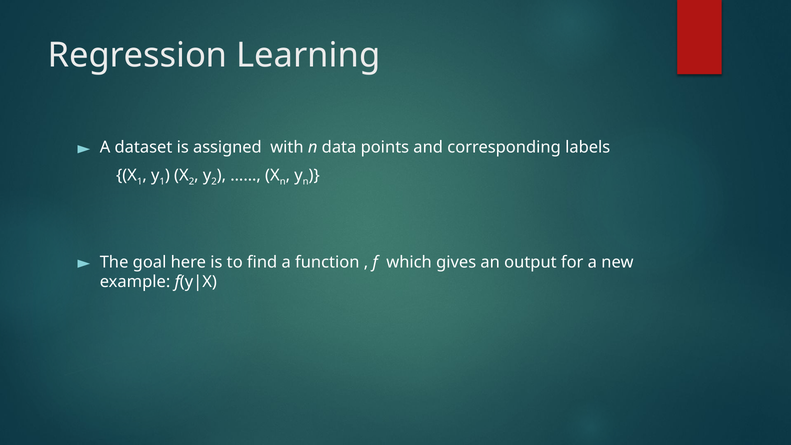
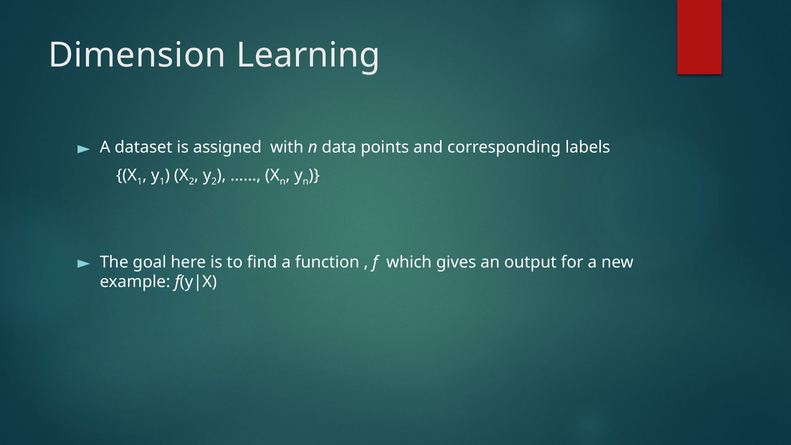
Regression: Regression -> Dimension (137, 56)
